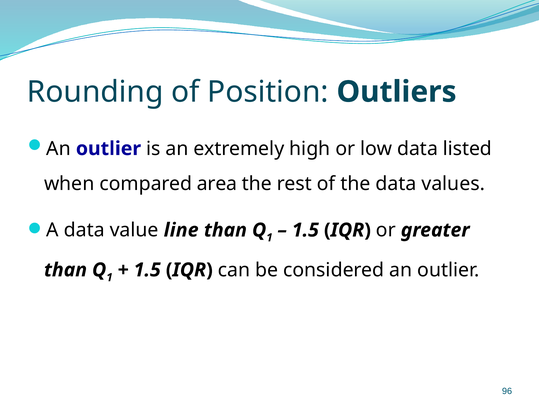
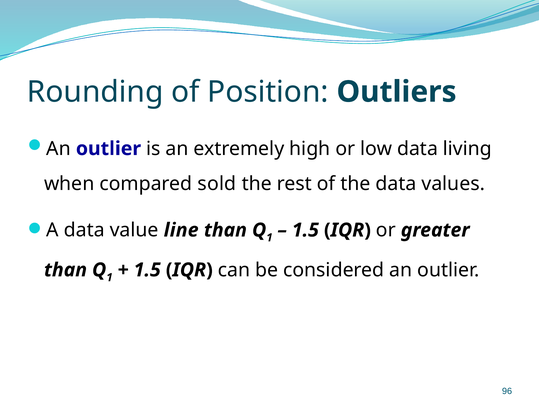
listed: listed -> living (467, 149)
area: area -> sold (217, 184)
